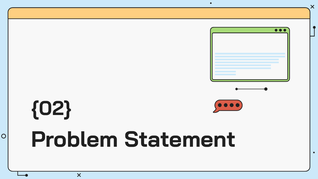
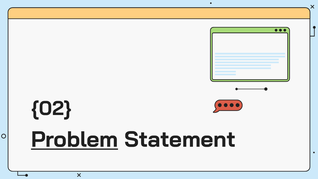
Problem underline: none -> present (75, 140)
